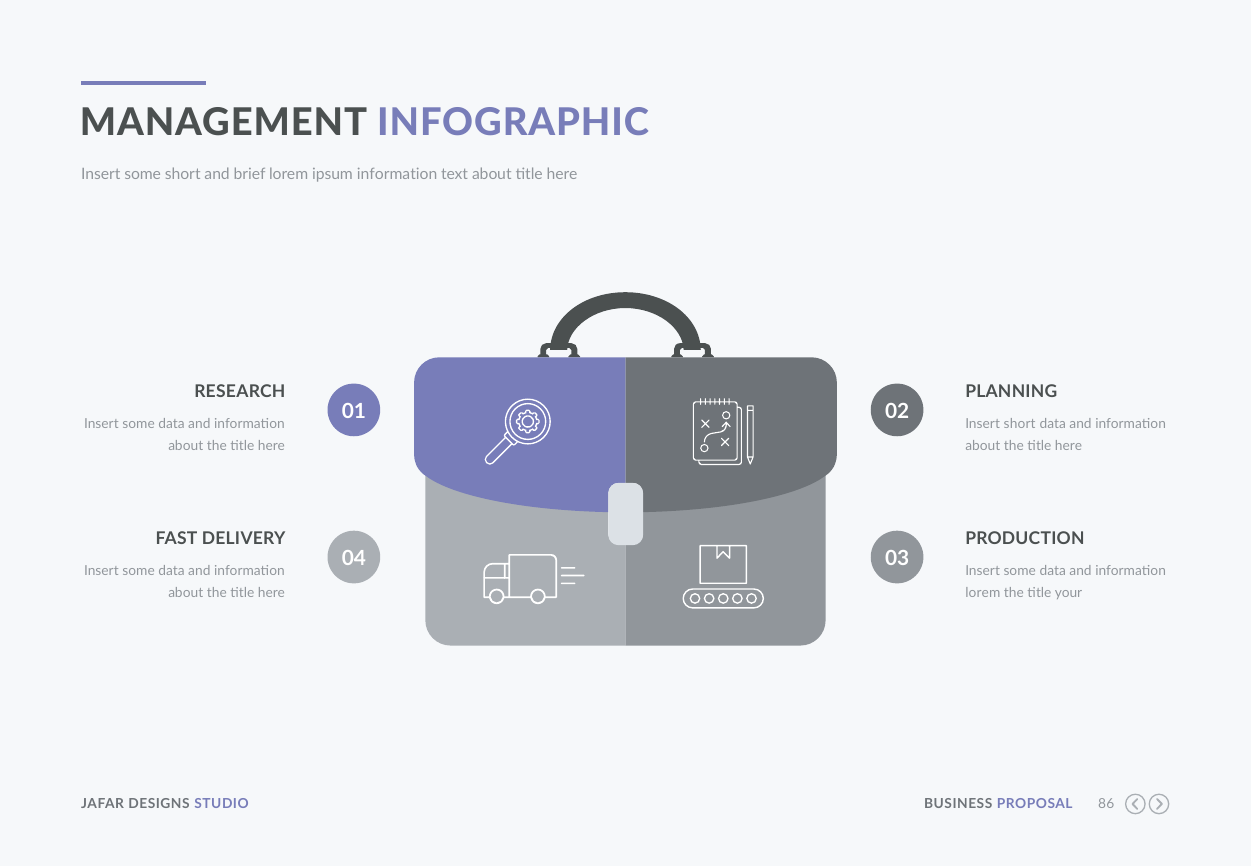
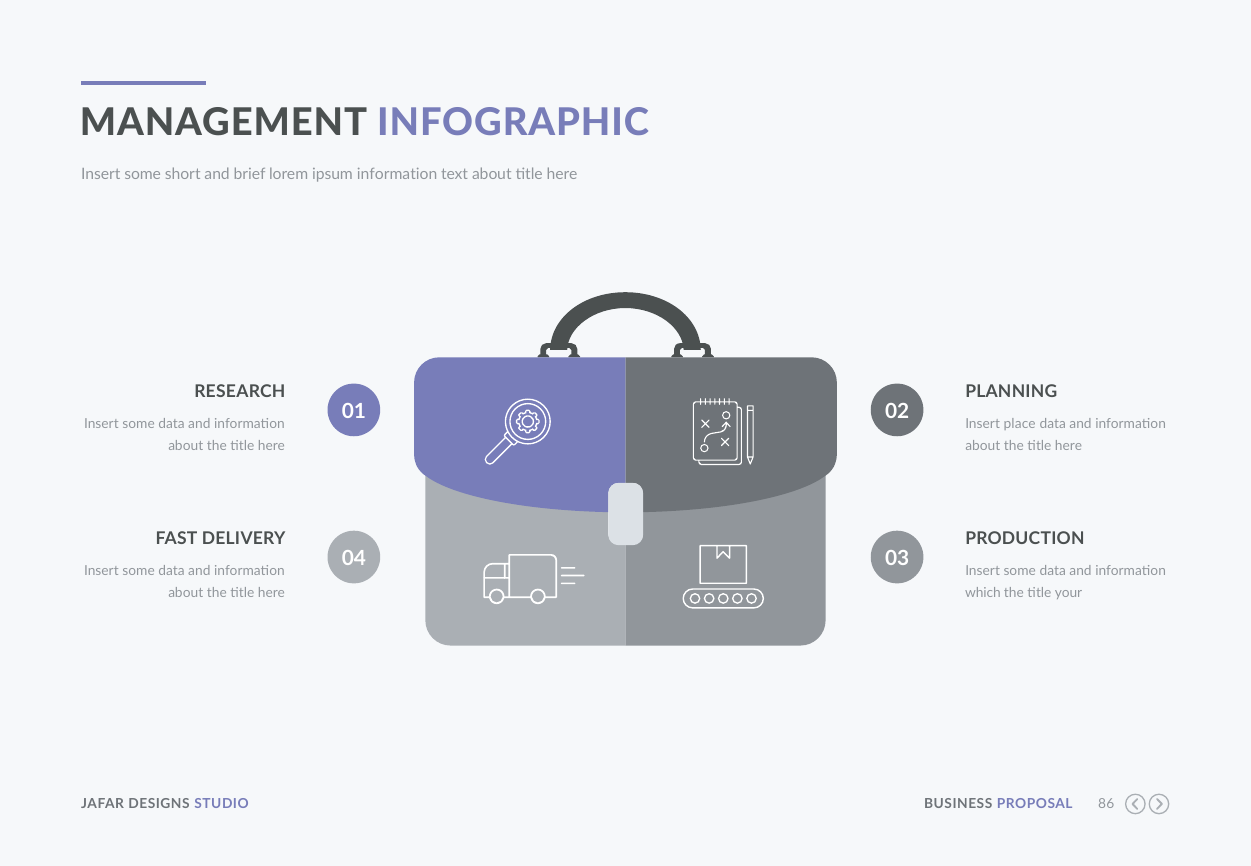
Insert short: short -> place (1020, 424)
lorem: lorem -> which (983, 593)
